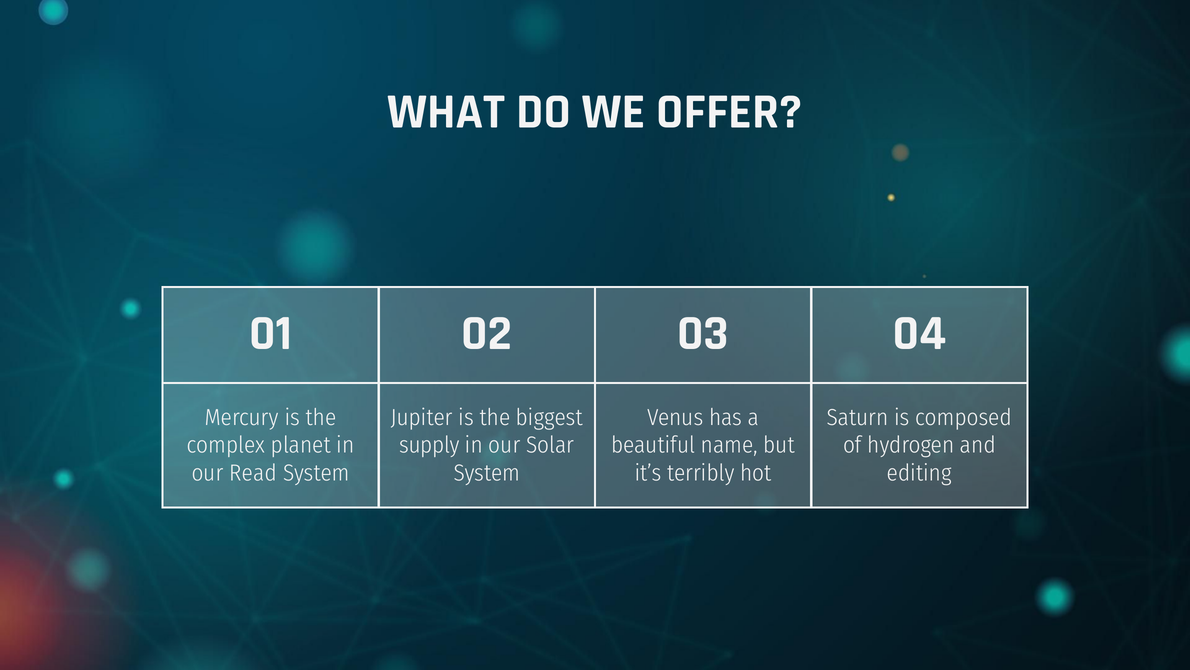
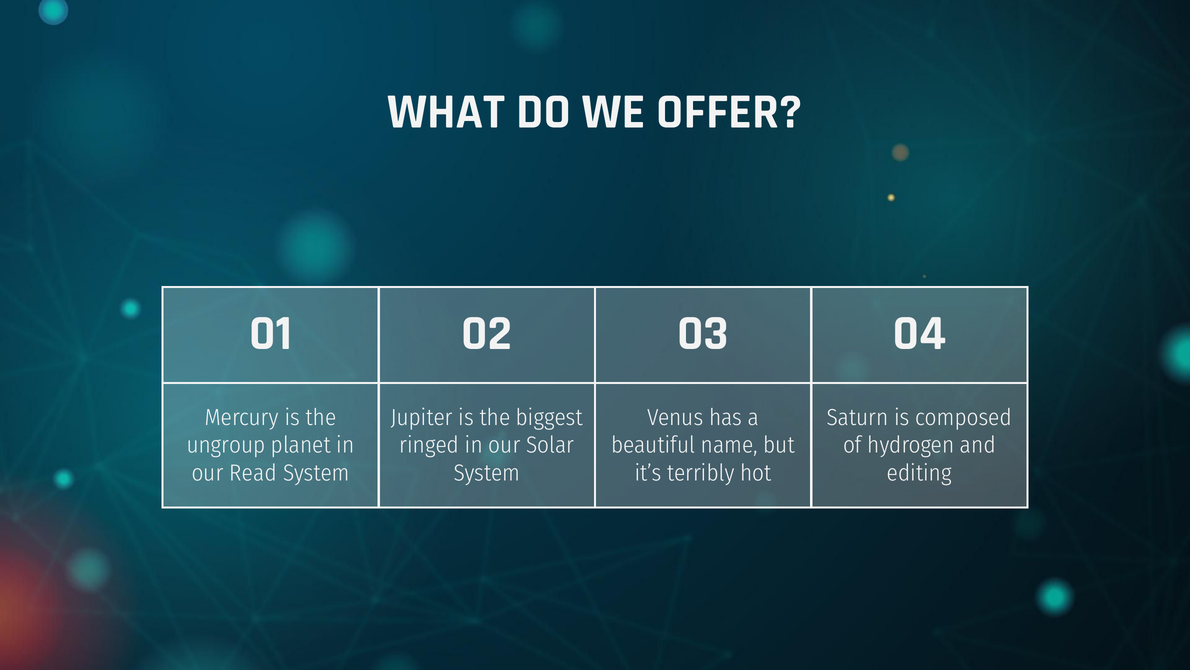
complex: complex -> ungroup (226, 445)
supply: supply -> ringed (429, 445)
